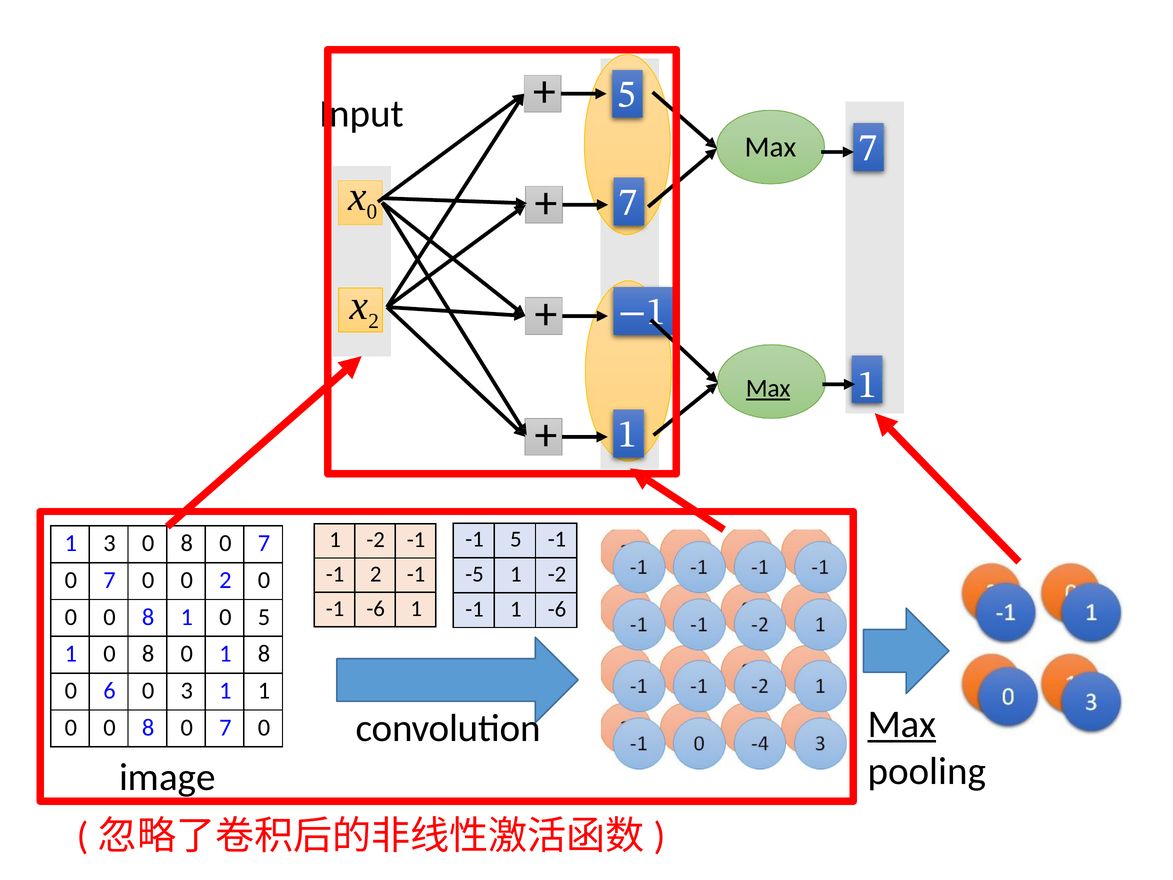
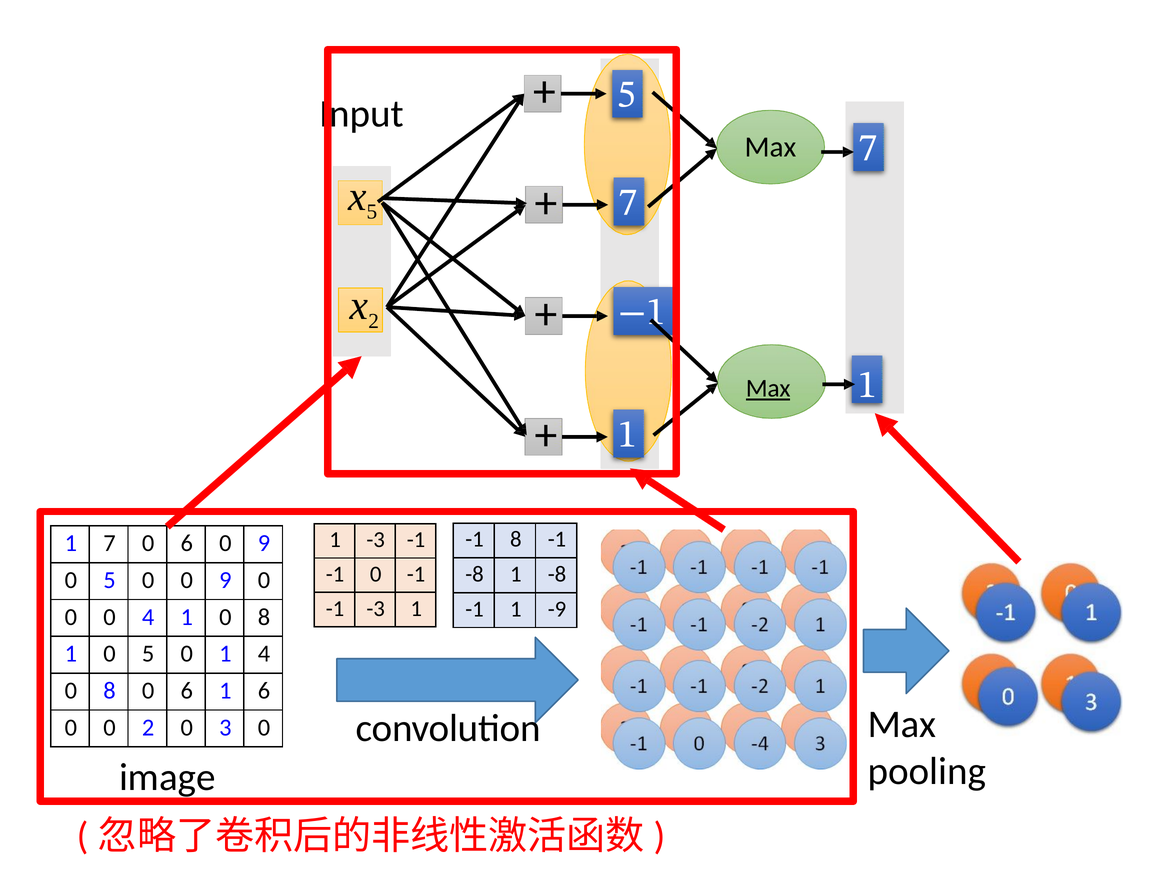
0: 0 -> 5 (372, 212)
-1 5: 5 -> 8 (516, 539)
-2: -2 -> -3 (376, 540)
3: 3 -> 7 (110, 543)
8: 8 -> 6 (187, 543)
7: 7 -> 9 (264, 543)
-1 2: 2 -> 0 (376, 574)
-5: -5 -> -8 (475, 574)
-2: -2 -> -8 (557, 574)
7: 7 -> 5 (110, 580)
0 0 2: 2 -> 9 (225, 580)
-1 -6: -6 -> -3 (376, 608)
1 -6: -6 -> -9 (557, 609)
8: 8 -> 4 (148, 617)
1 0 5: 5 -> 8 (264, 617)
1 0 8: 8 -> 5 (148, 654)
1 8: 8 -> 4 (264, 654)
6: 6 -> 8 (110, 690)
3: 3 -> 6 (187, 690)
1: 1 -> 6 (264, 690)
Max underline: present -> none (902, 724)
8: 8 -> 2 (148, 727)
7: 7 -> 3 (225, 727)
